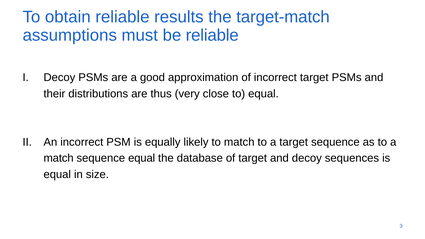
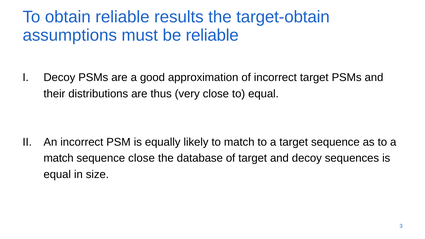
target-match: target-match -> target-obtain (283, 17)
sequence equal: equal -> close (142, 158)
